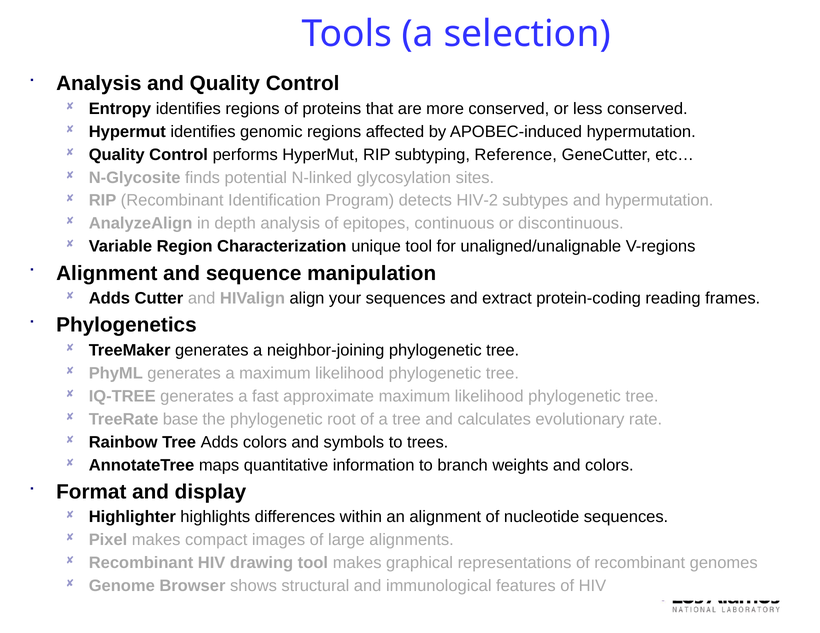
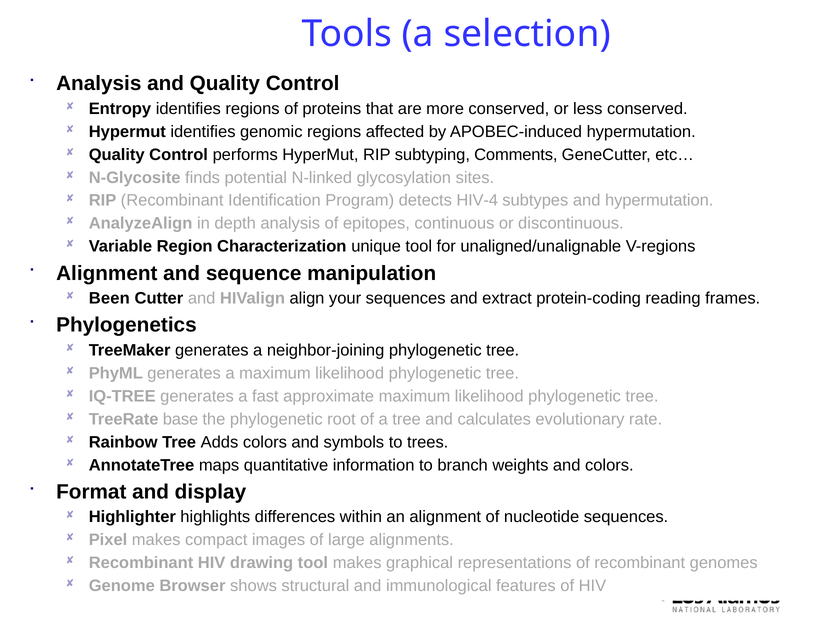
Reference: Reference -> Comments (516, 155)
HIV-2: HIV-2 -> HIV-4 (477, 201)
Adds: Adds -> Been (109, 299)
